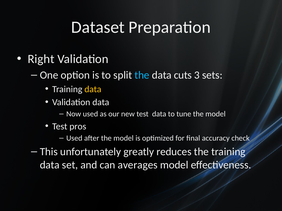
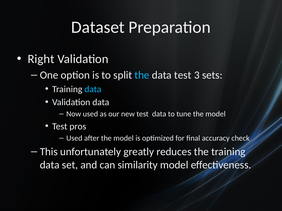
data cuts: cuts -> test (183, 75)
data colour: yellow -> light blue (93, 89)
averages: averages -> similarity (138, 165)
